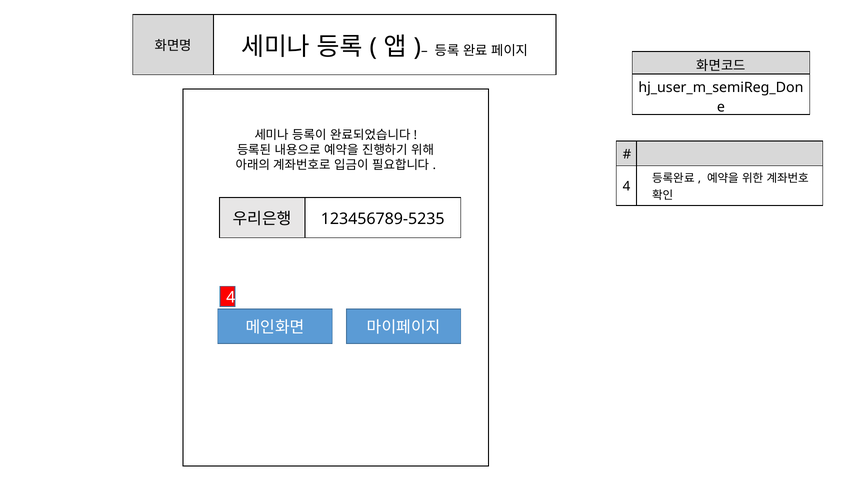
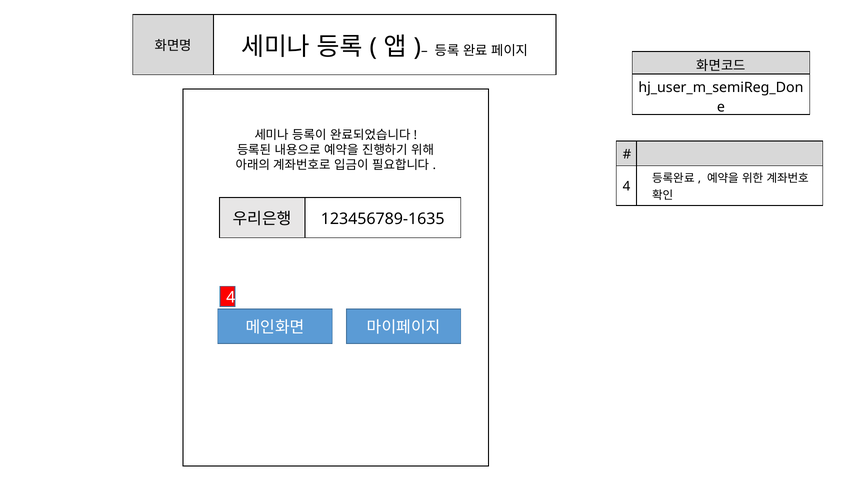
123456789-5235: 123456789-5235 -> 123456789-1635 (383, 219)
